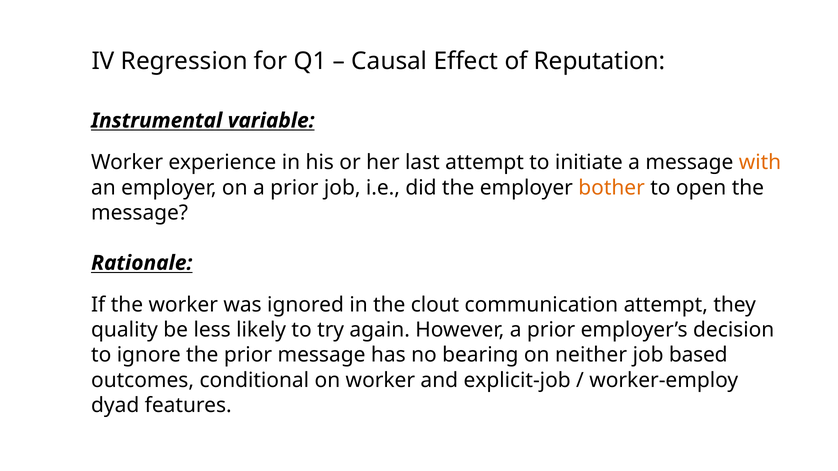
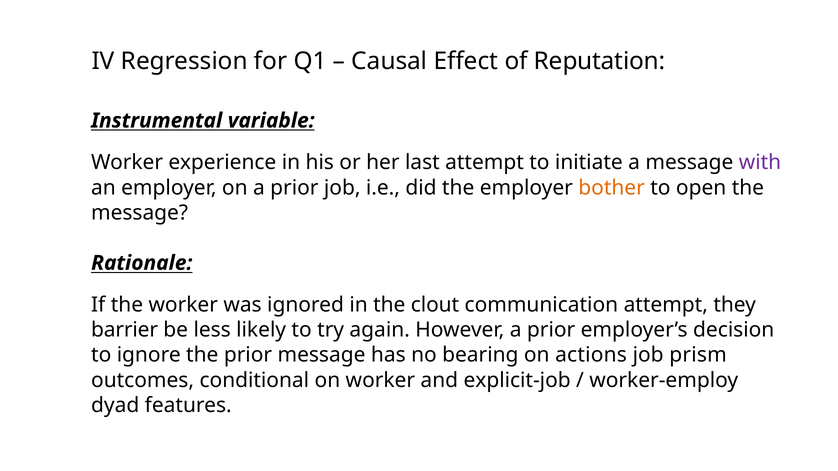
with colour: orange -> purple (760, 163)
quality: quality -> barrier (125, 330)
neither: neither -> actions (591, 355)
based: based -> prism (698, 355)
